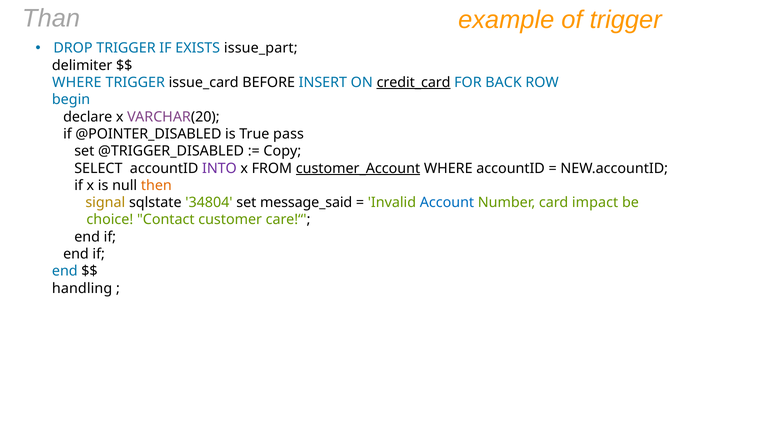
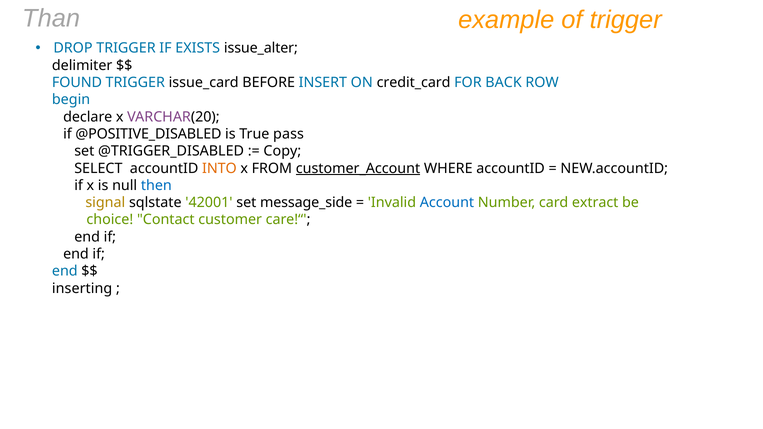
issue_part: issue_part -> issue_alter (261, 48)
WHERE: WHERE -> FOUND (77, 83)
credit_card underline: present -> none (414, 83)
@POINTER_DISABLED: @POINTER_DISABLED -> @POSITIVE_DISABLED (148, 134)
INTO colour: purple -> orange (219, 168)
then colour: orange -> blue (156, 186)
34804: 34804 -> 42001 (209, 203)
message_said: message_said -> message_side (306, 203)
impact: impact -> extract (595, 203)
handling: handling -> inserting (82, 289)
